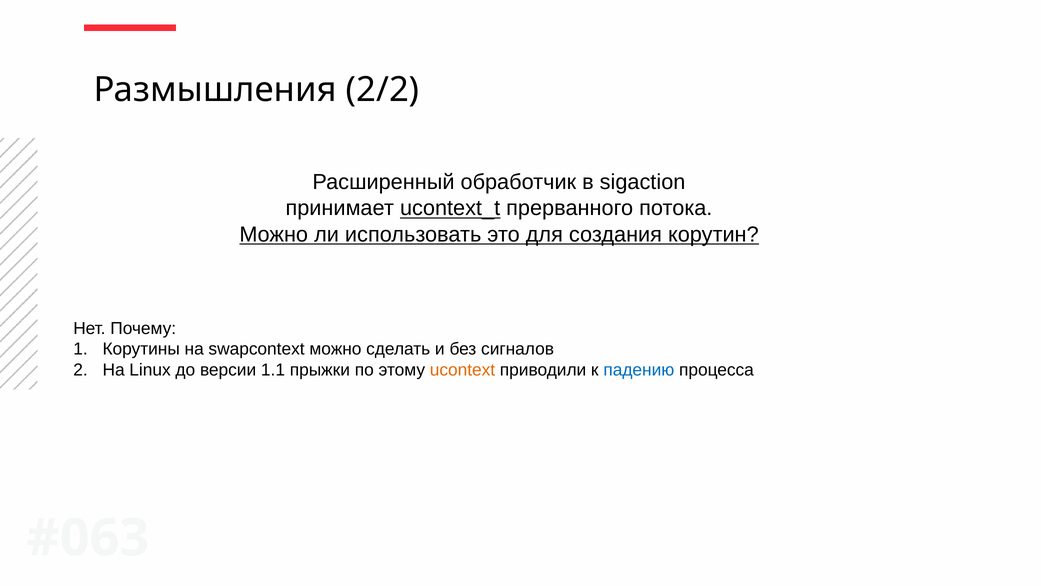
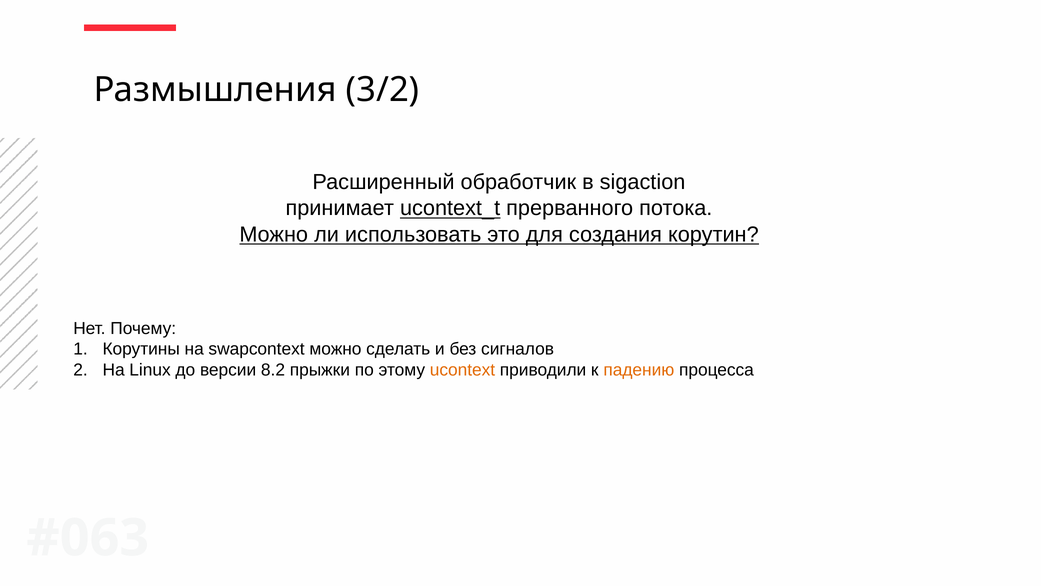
2/2: 2/2 -> 3/2 (383, 90)
1.1: 1.1 -> 8.2 (273, 370)
падению colour: blue -> orange (639, 370)
